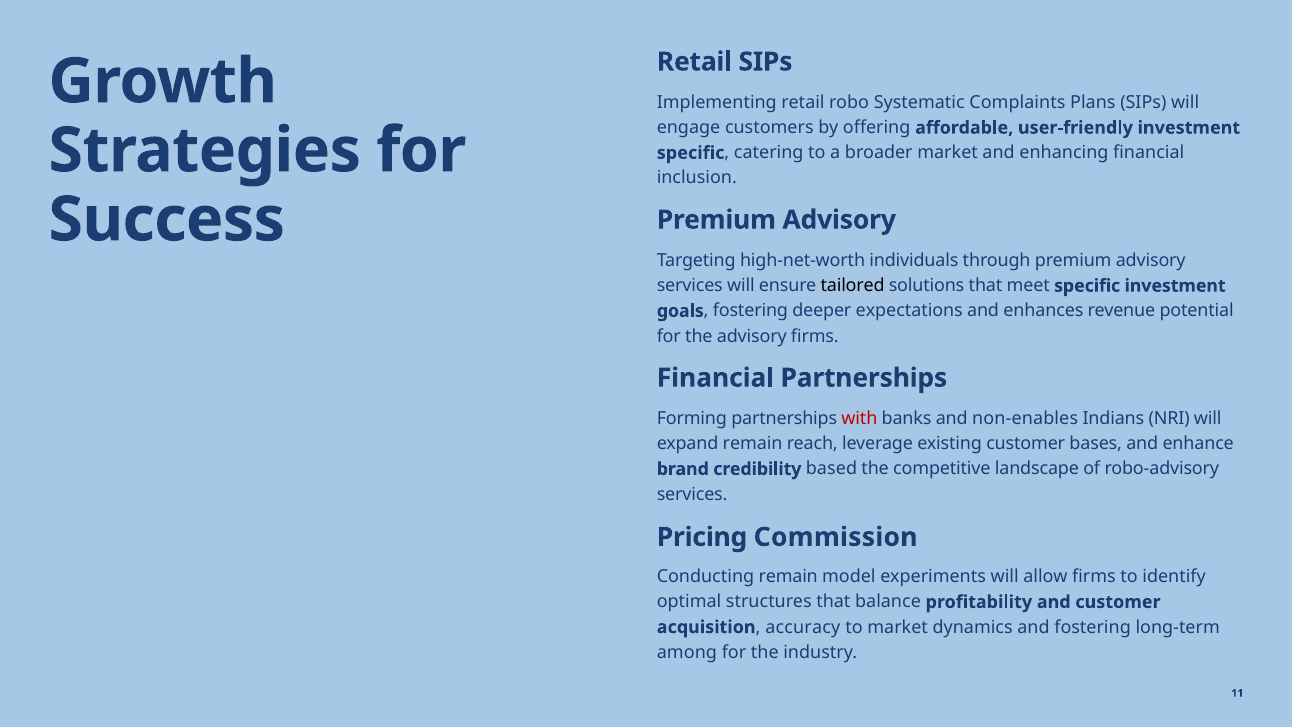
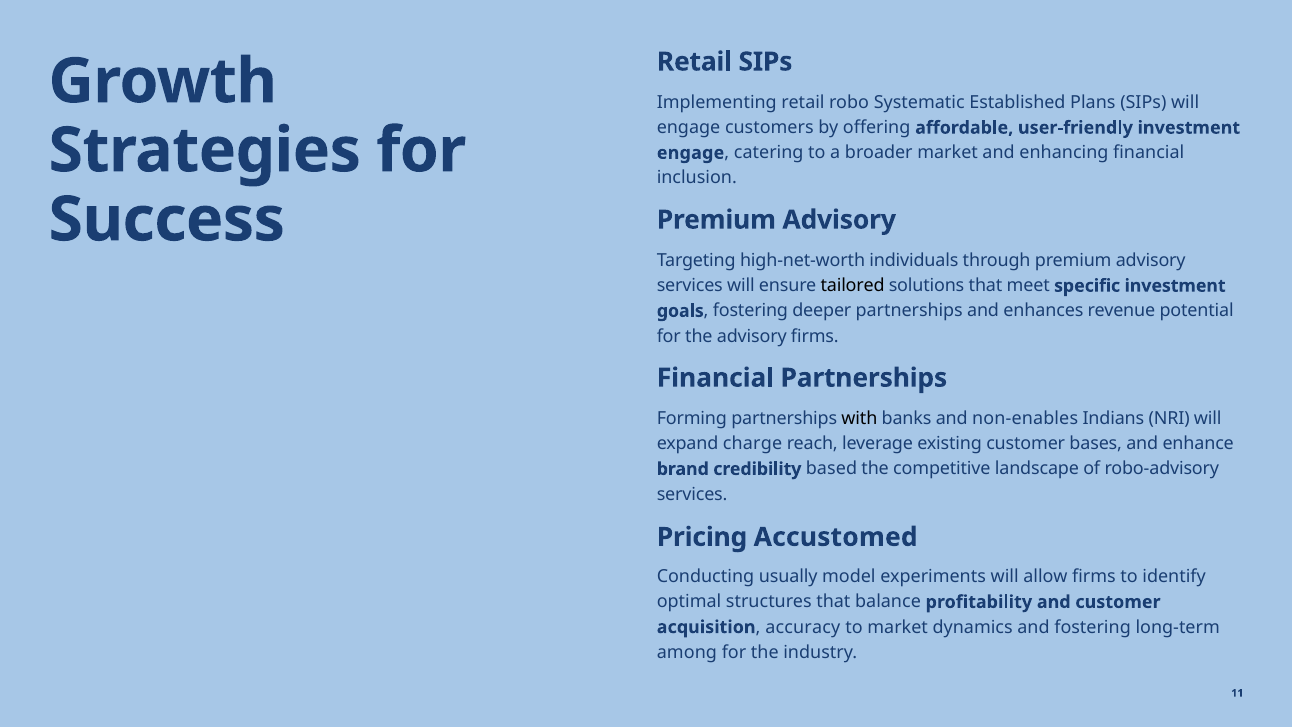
Complaints: Complaints -> Established (1017, 103)
specific: specific -> engage (691, 153)
deeper expectations: expectations -> partnerships (909, 311)
with colour: red -> black (859, 419)
expand remain: remain -> charge (753, 444)
Commission: Commission -> Accustomed (836, 537)
Conducting remain: remain -> usually (788, 577)
